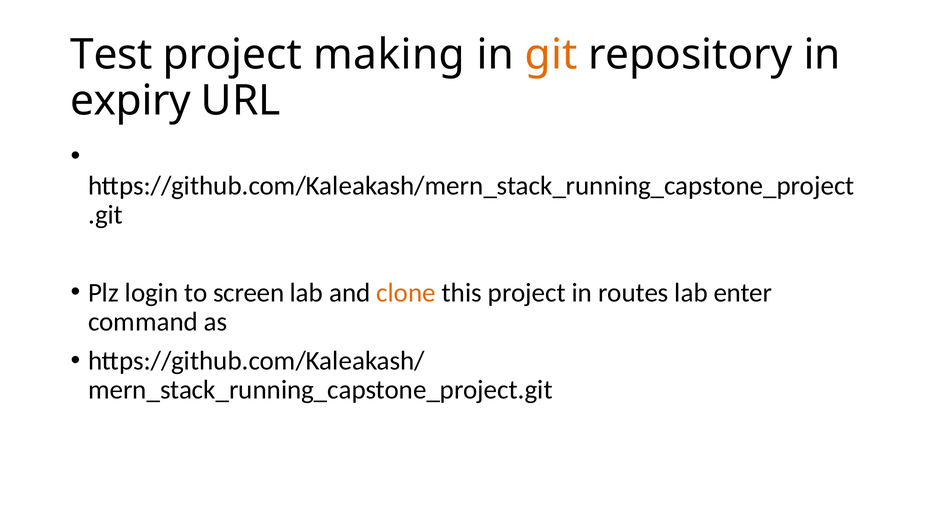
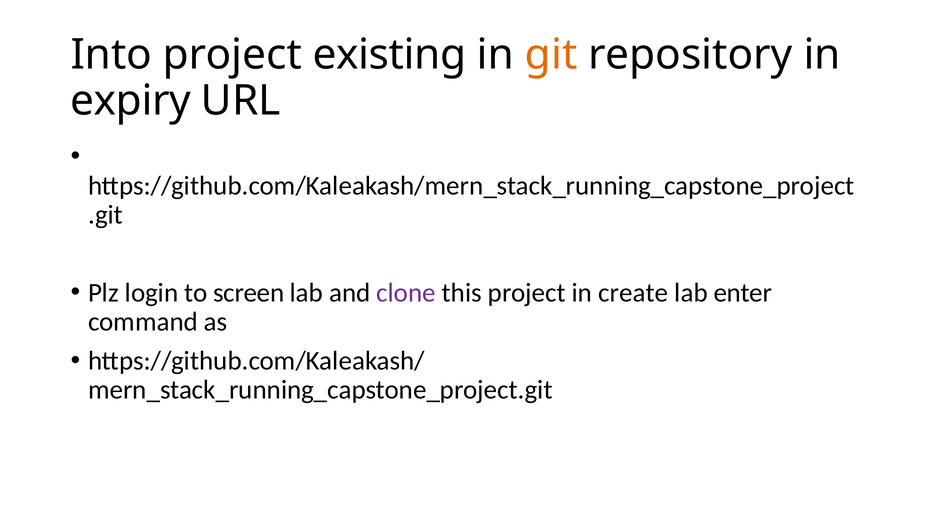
Test: Test -> Into (111, 55)
making: making -> existing (390, 55)
clone colour: orange -> purple (406, 293)
routes: routes -> create (633, 293)
